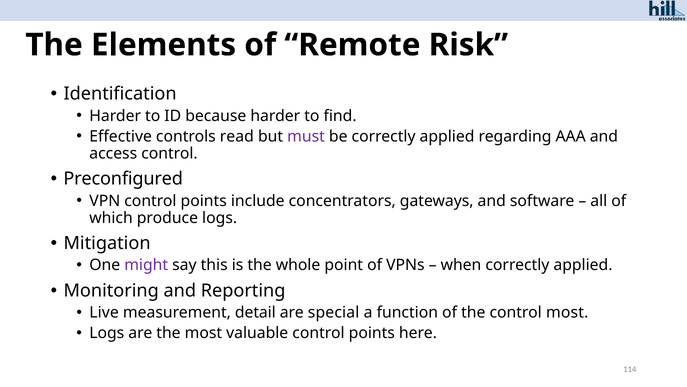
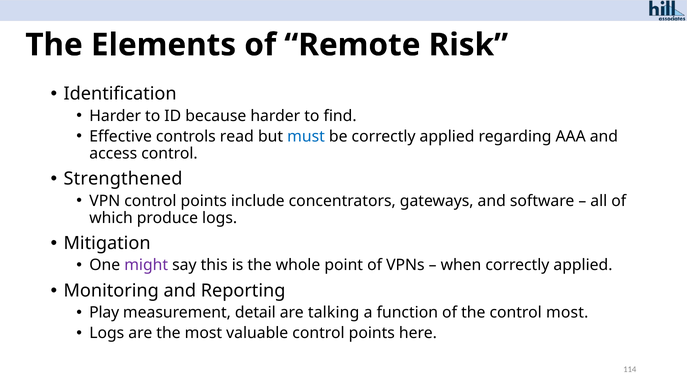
must colour: purple -> blue (306, 136)
Preconfigured: Preconfigured -> Strengthened (123, 179)
Live: Live -> Play (104, 312)
special: special -> talking (334, 312)
